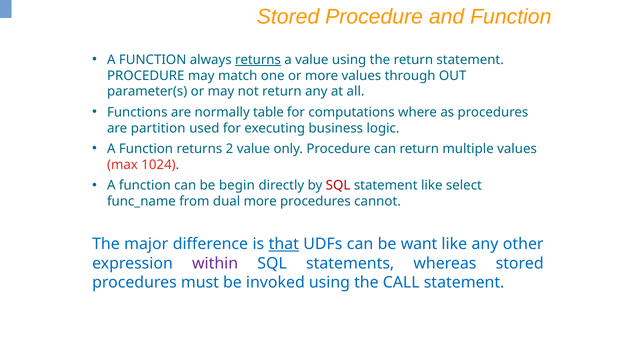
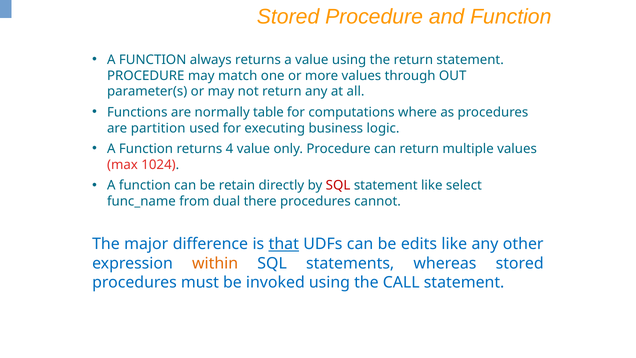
returns underline: present -> none (258, 60)
2: 2 -> 4 (230, 149)
begin: begin -> retain (237, 185)
dual more: more -> there (260, 201)
want: want -> edits (419, 244)
within colour: purple -> orange (215, 263)
